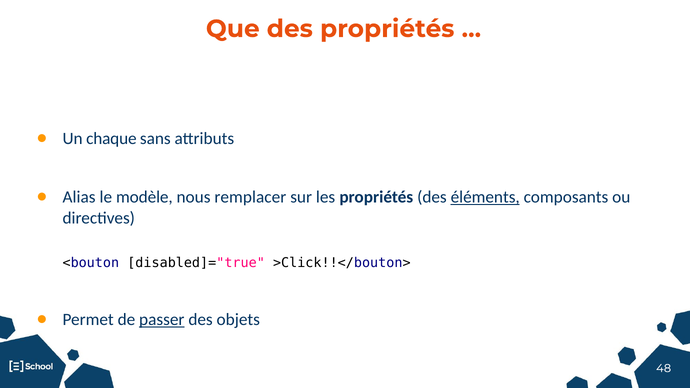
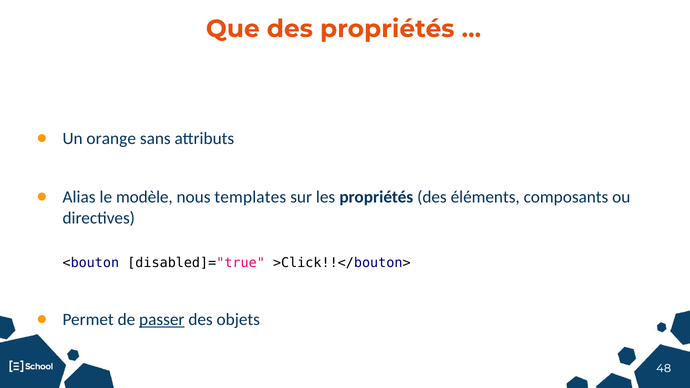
chaque: chaque -> orange (111, 139)
remplacer: remplacer -> templates (250, 197)
éléments underline: present -> none (485, 197)
